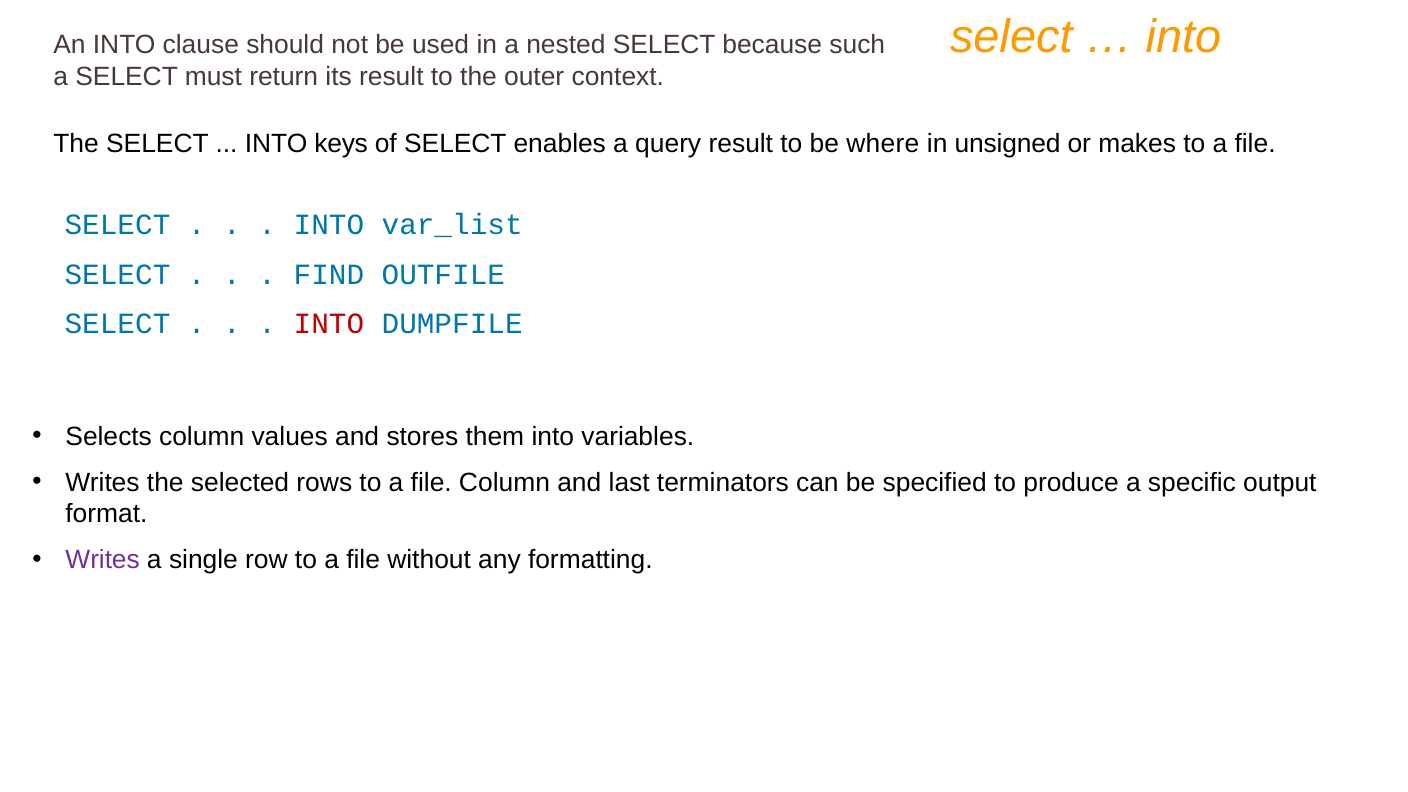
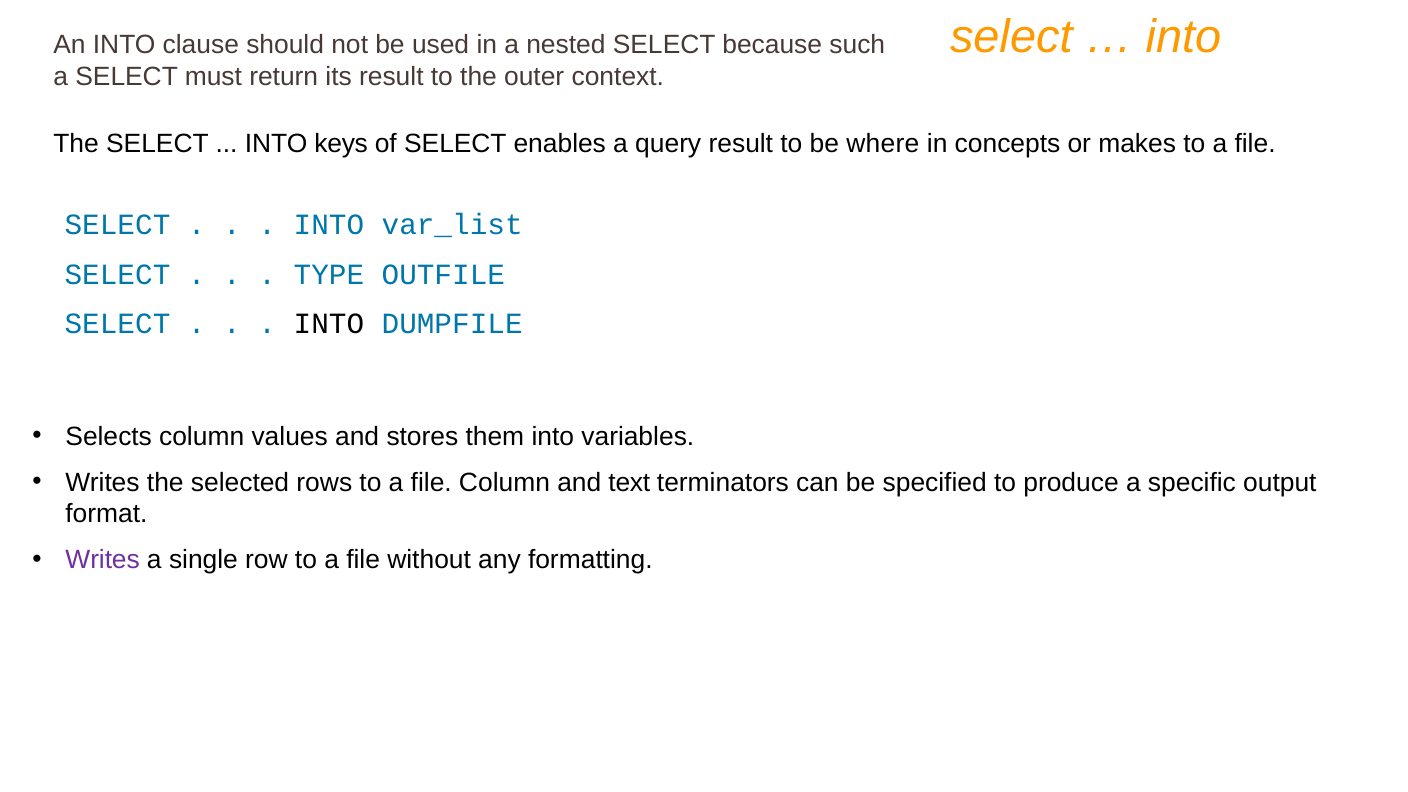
unsigned: unsigned -> concepts (1008, 143)
FIND: FIND -> TYPE (329, 275)
INTO colour: red -> black (329, 324)
last: last -> text (629, 482)
